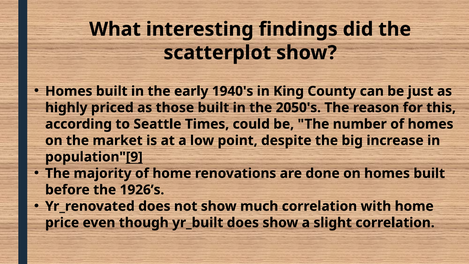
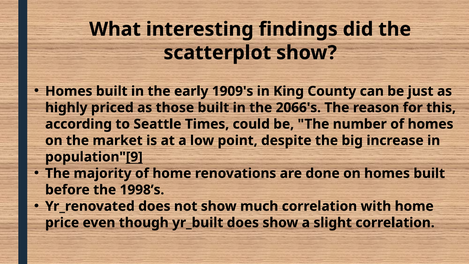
1940's: 1940's -> 1909's (233, 91)
2050's: 2050's -> 2066's (298, 108)
1926’s: 1926’s -> 1998’s (142, 190)
